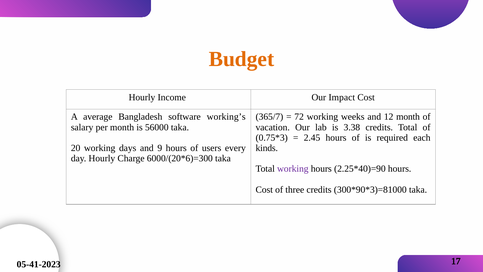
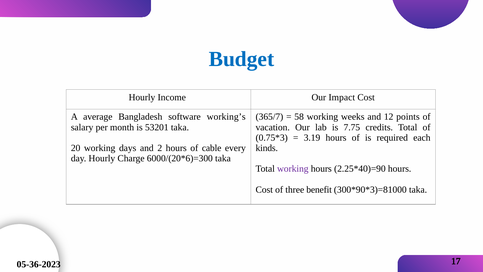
Budget colour: orange -> blue (242, 59)
72: 72 -> 58 (299, 117)
12 month: month -> points (408, 117)
56000: 56000 -> 53201 (157, 127)
3.38: 3.38 -> 7.75 (352, 127)
2.45: 2.45 -> 3.19 (312, 138)
9: 9 -> 2 (160, 148)
users: users -> cable (212, 148)
three credits: credits -> benefit (319, 189)
05-41-2023: 05-41-2023 -> 05-36-2023 (39, 264)
